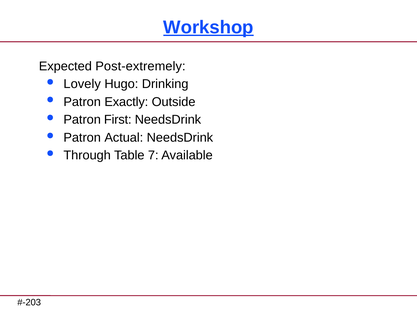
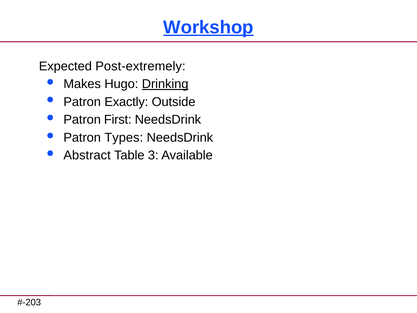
Lovely: Lovely -> Makes (82, 84)
Drinking underline: none -> present (165, 84)
Actual: Actual -> Types (124, 137)
Through: Through -> Abstract (87, 155)
7: 7 -> 3 (153, 155)
